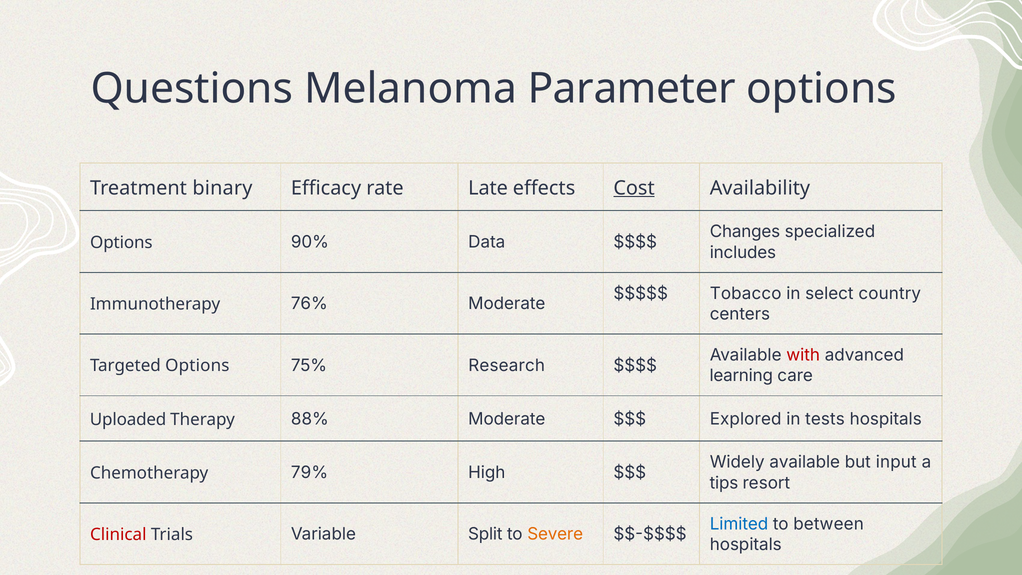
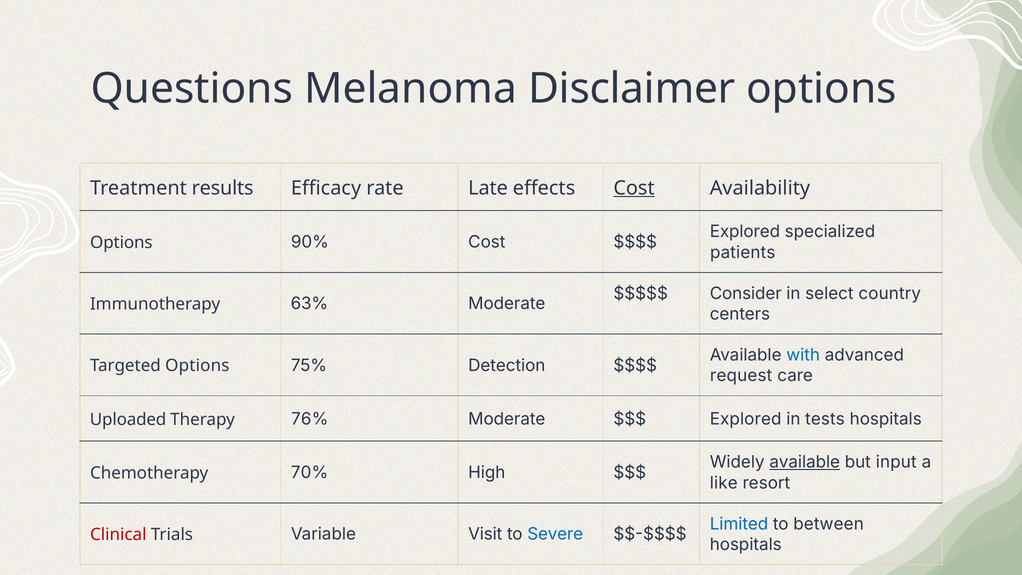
Parameter: Parameter -> Disclaimer (632, 88)
binary: binary -> results (223, 188)
Changes: Changes -> Explored (745, 232)
90% Data: Data -> Cost (487, 242)
includes: includes -> patients (743, 252)
Tobacco: Tobacco -> Consider (746, 293)
76%: 76% -> 63% (309, 304)
with colour: red -> blue (803, 355)
Research: Research -> Detection (507, 365)
learning: learning -> request (741, 376)
88%: 88% -> 76% (310, 419)
available underline: none -> present (805, 462)
79%: 79% -> 70% (310, 473)
tips: tips -> like (724, 483)
Split: Split -> Visit (485, 534)
Severe colour: orange -> blue (555, 534)
